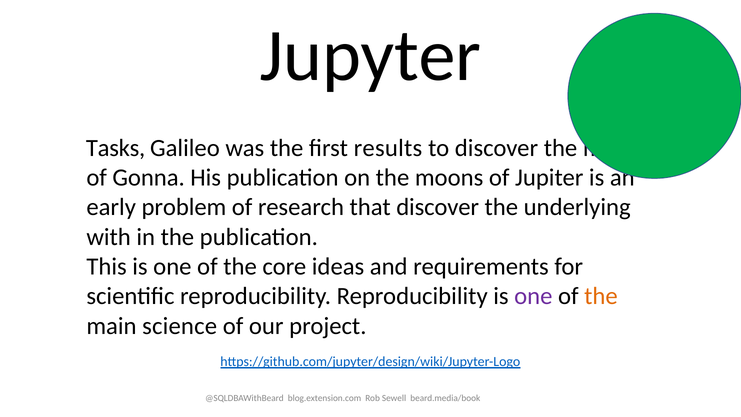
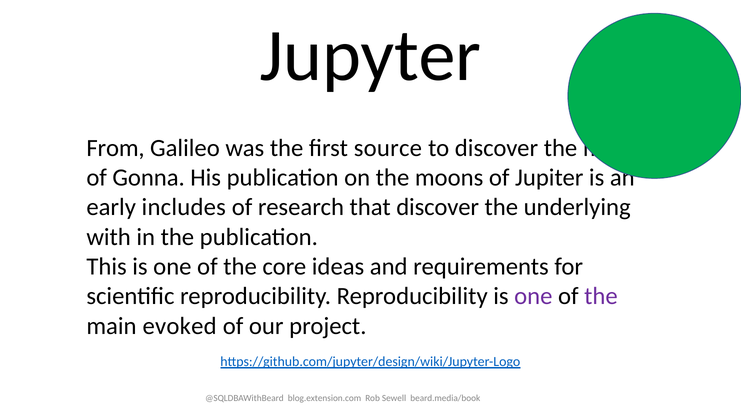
Tasks: Tasks -> From (116, 148)
results: results -> source (388, 148)
problem: problem -> includes (184, 207)
the colour: orange -> purple (601, 296)
science: science -> evoked (180, 326)
